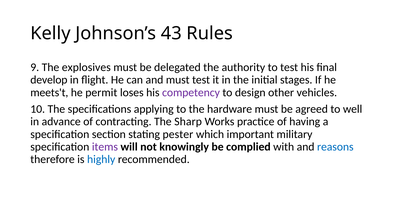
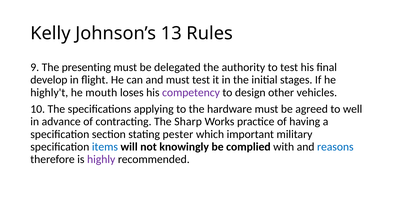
43: 43 -> 13 (171, 33)
explosives: explosives -> presenting (86, 67)
meets't: meets't -> highly't (49, 92)
permit: permit -> mouth (101, 92)
items colour: purple -> blue (105, 147)
highly colour: blue -> purple (101, 159)
